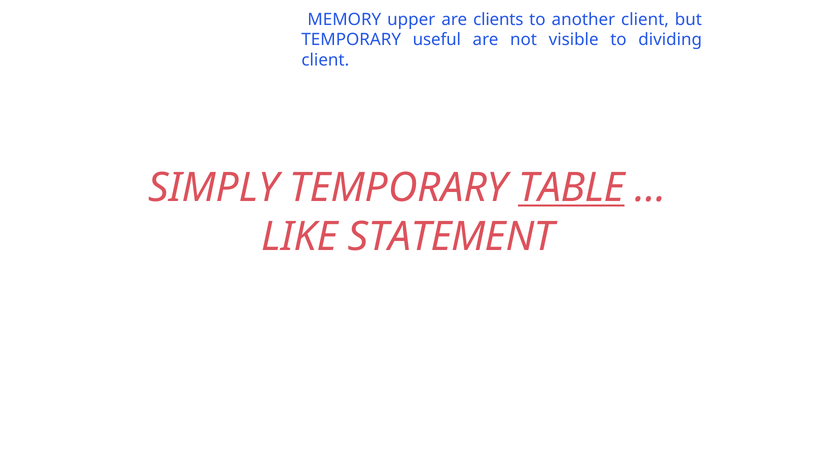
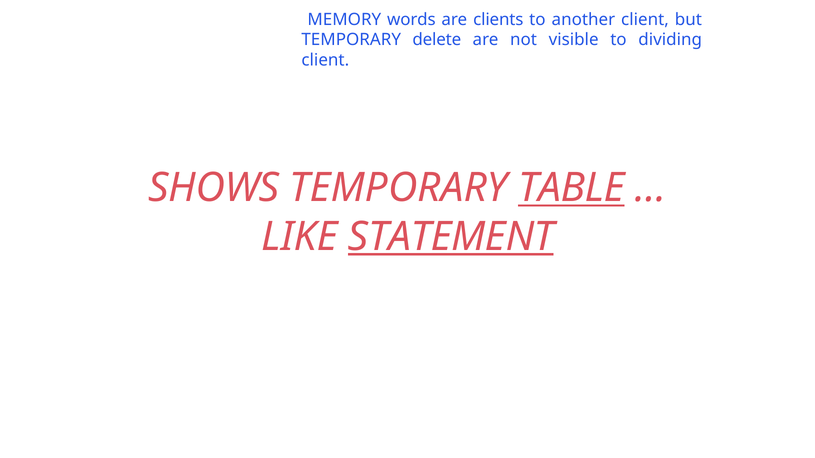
upper: upper -> words (411, 19)
useful: useful -> delete (437, 40)
SIMPLY: SIMPLY -> SHOWS (214, 188)
STATEMENT underline: none -> present (451, 237)
